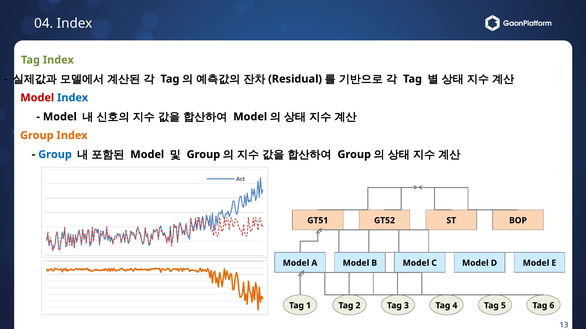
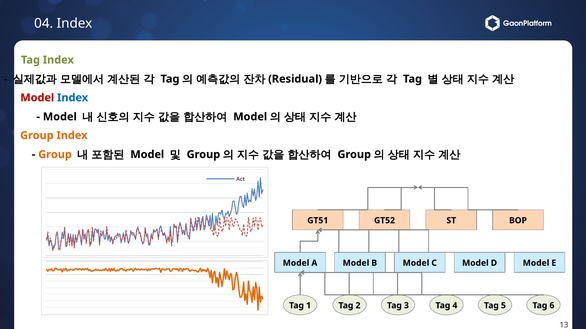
Group colour: blue -> orange (55, 155)
